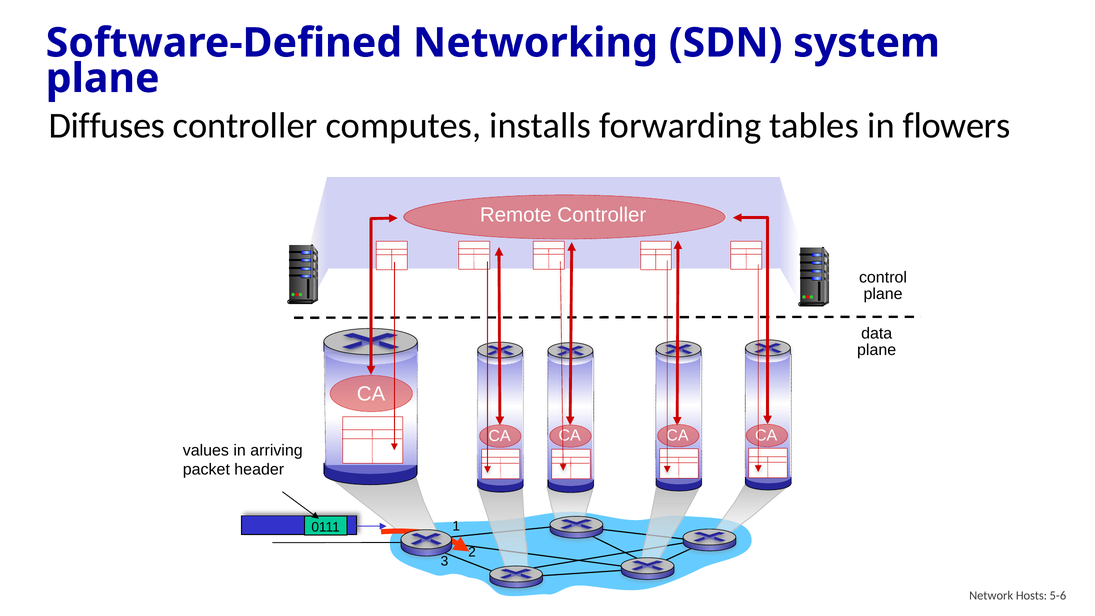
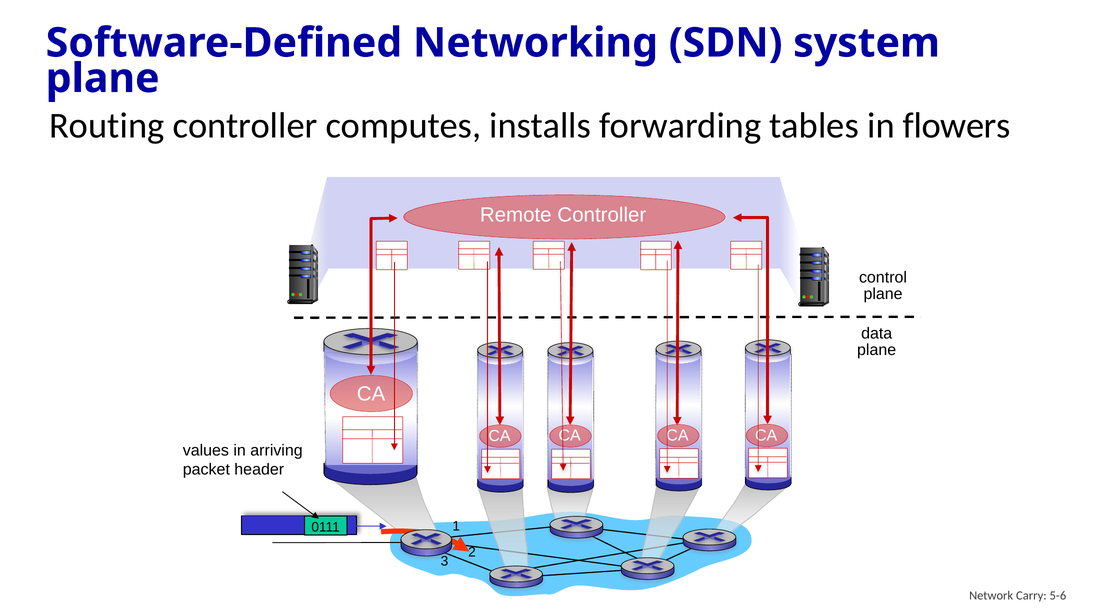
Diffuses: Diffuses -> Routing (107, 126)
Hosts: Hosts -> Carry (1031, 596)
